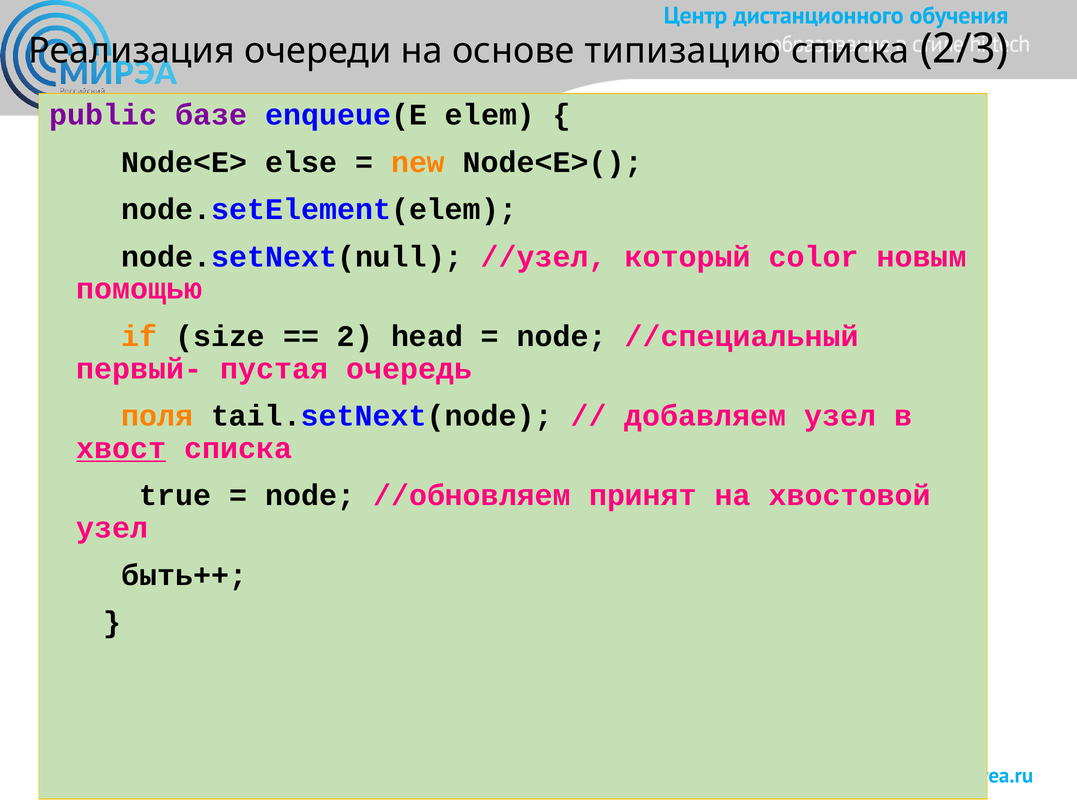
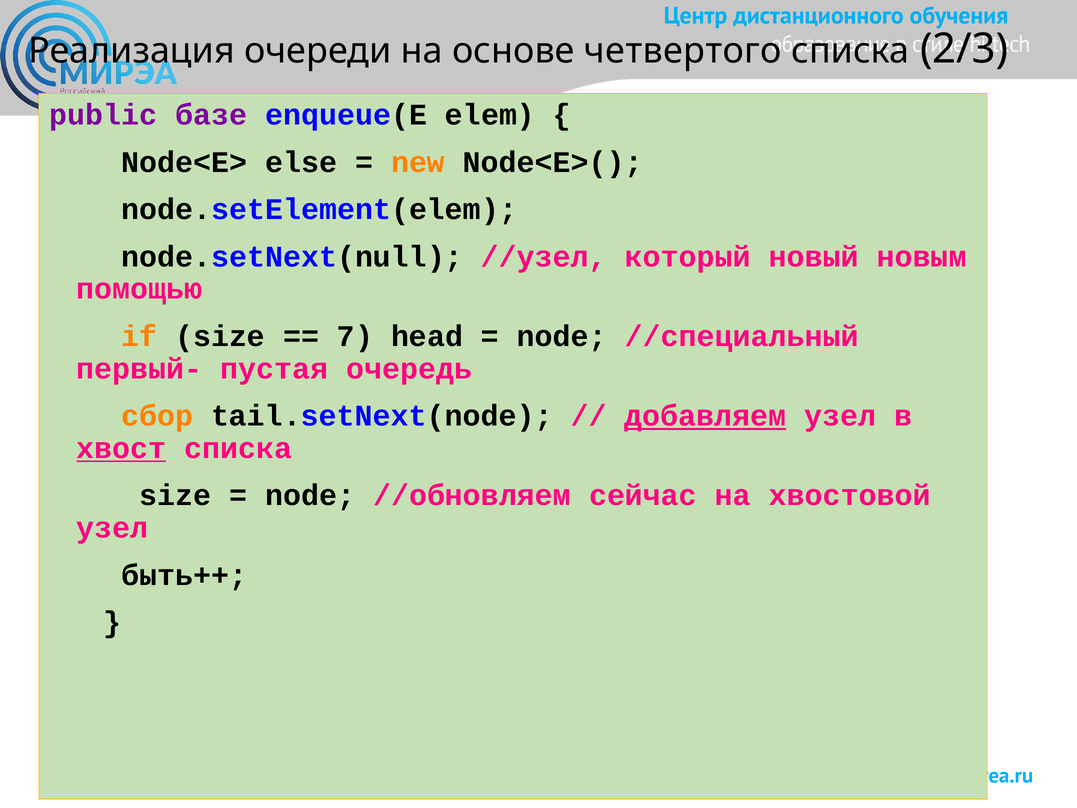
типизацию: типизацию -> четвертого (683, 51)
color: color -> новый (814, 257)
2: 2 -> 7 (355, 336)
поля: поля -> сбор (157, 416)
добавляем underline: none -> present (705, 416)
true: true -> size (175, 495)
принят: принят -> сейчас (643, 495)
